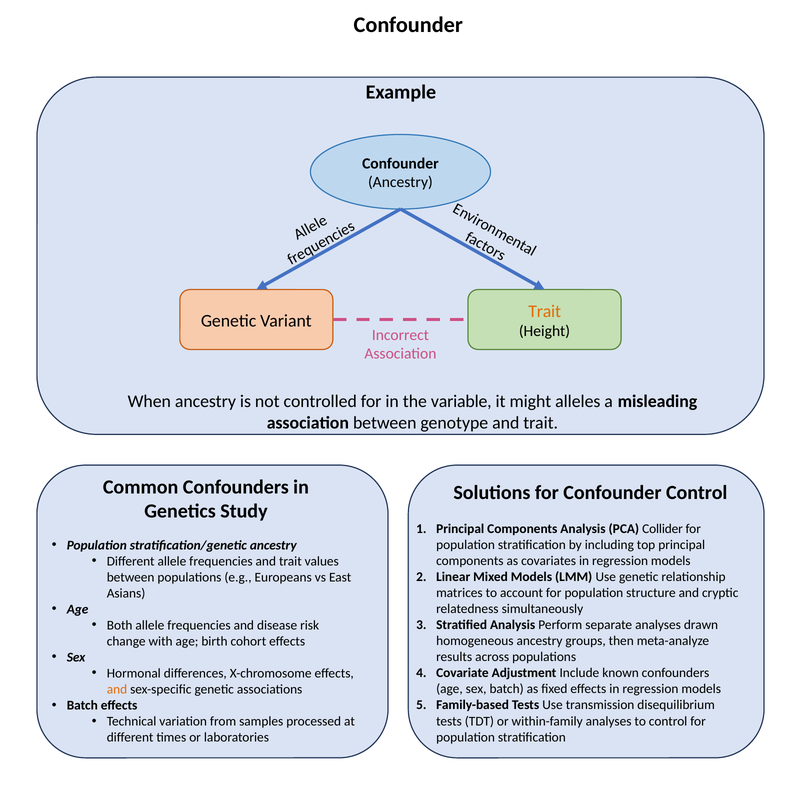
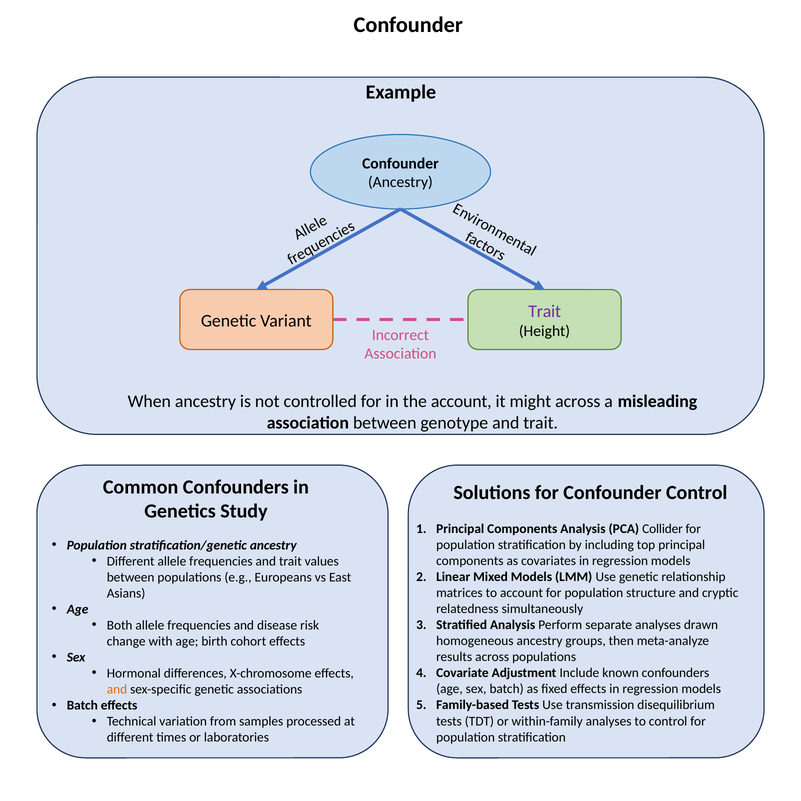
Trait colour: orange -> purple (545, 311)
the variable: variable -> account (461, 401)
might alleles: alleles -> across (578, 401)
